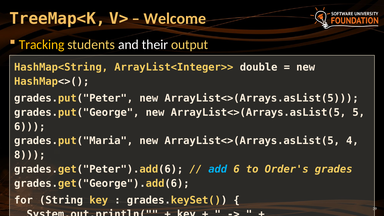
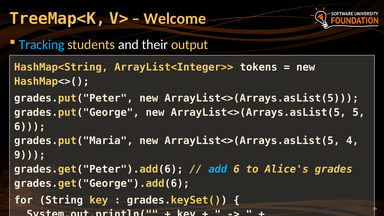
Tracking colour: yellow -> light blue (42, 45)
double: double -> tokens (259, 67)
8: 8 -> 9 (30, 155)
Order's: Order's -> Alice's (287, 169)
